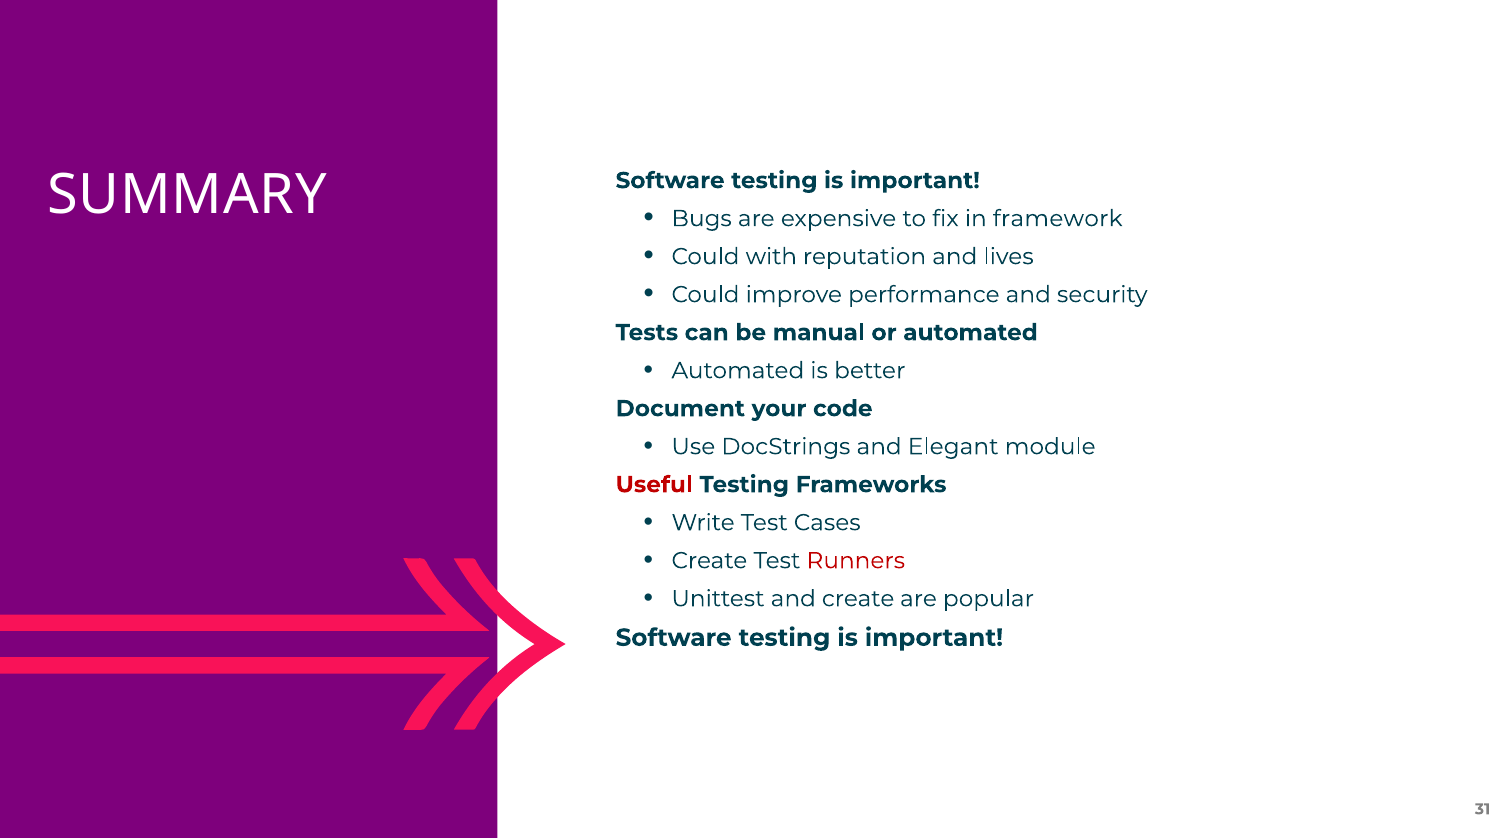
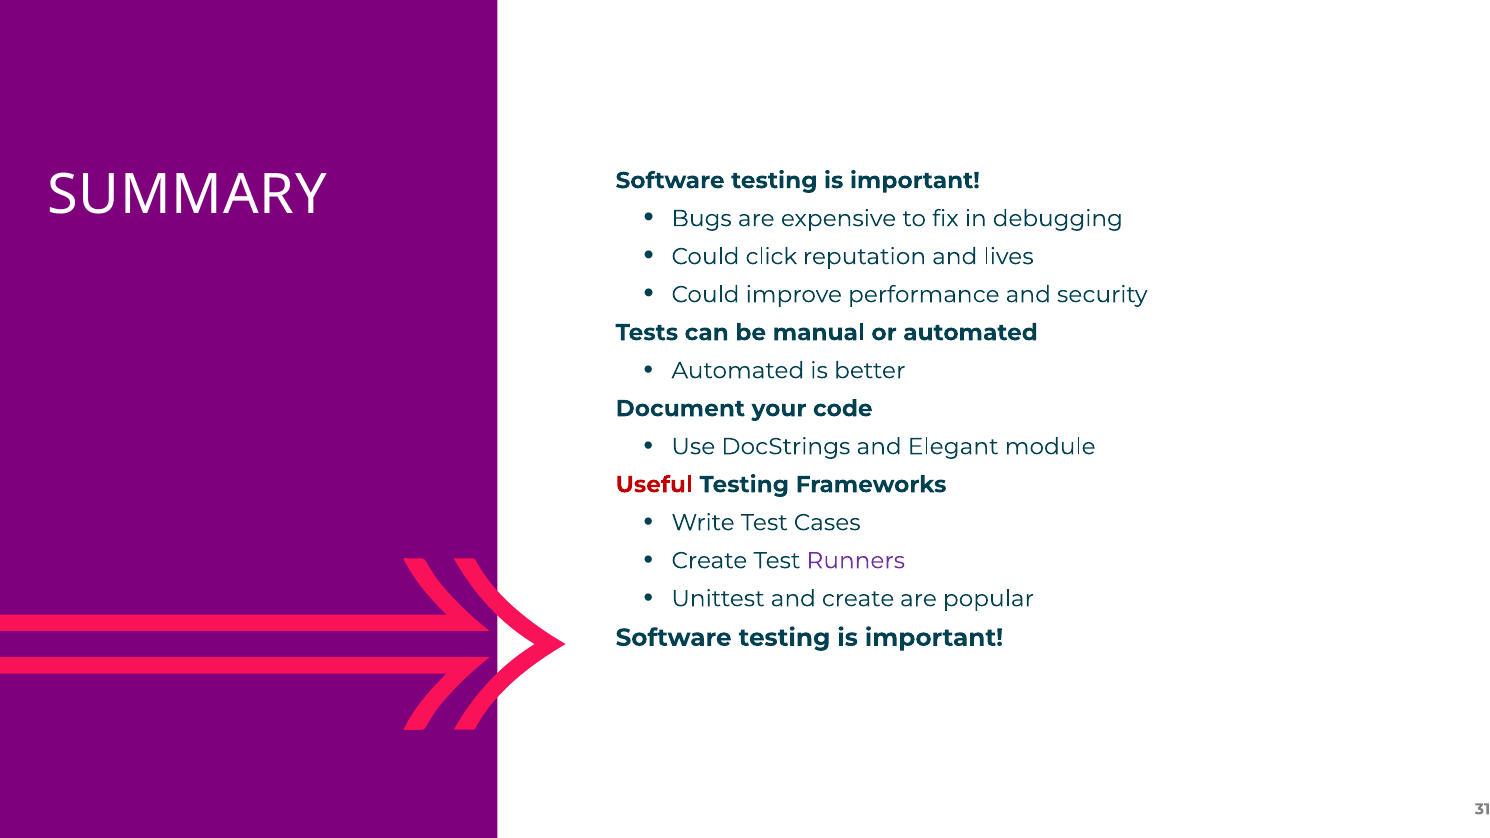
framework: framework -> debugging (1058, 219)
with: with -> click (771, 257)
Runners colour: red -> purple (856, 561)
